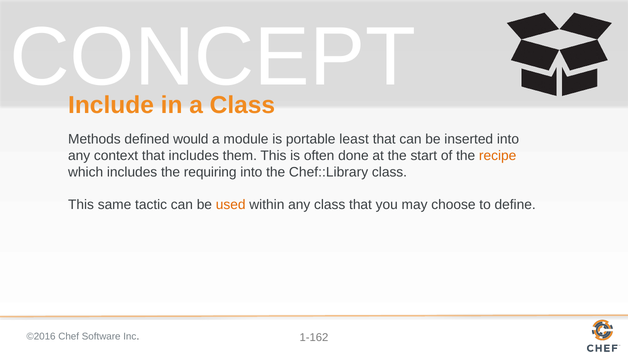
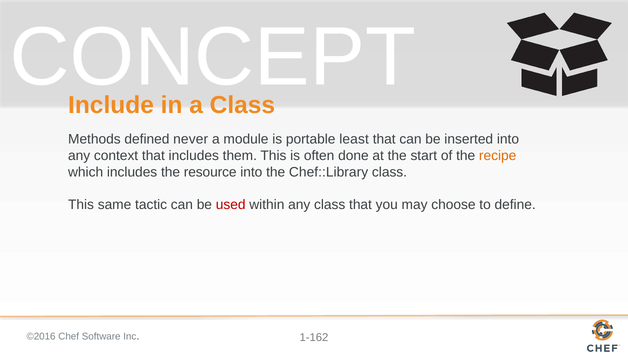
would: would -> never (191, 139)
requiring: requiring -> resource (210, 172)
used colour: orange -> red (231, 205)
